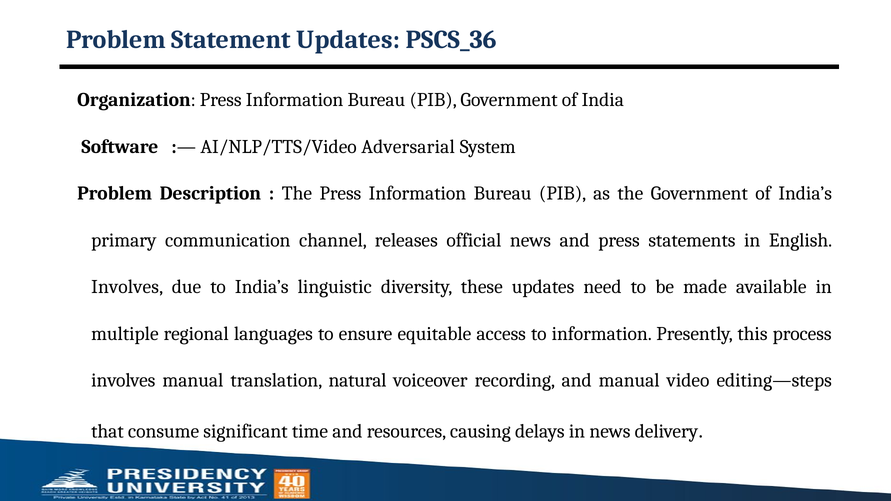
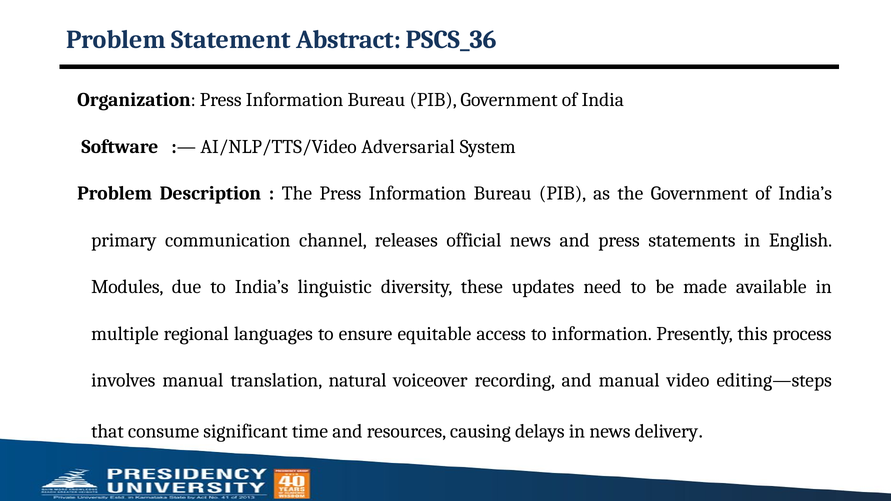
Statement Updates: Updates -> Abstract (348, 40)
Involves: Involves -> Modules (127, 287)
